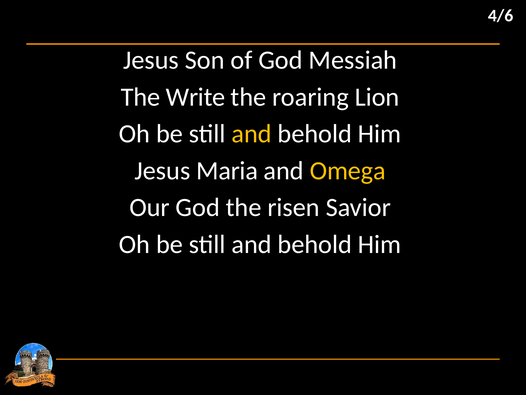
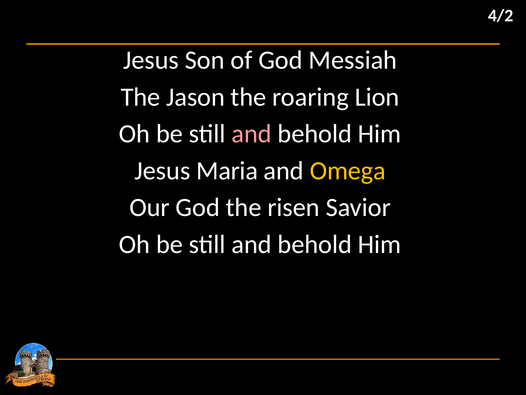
4/6: 4/6 -> 4/2 (501, 16)
Write: Write -> Jason (196, 97)
and colour: yellow -> pink (252, 134)
